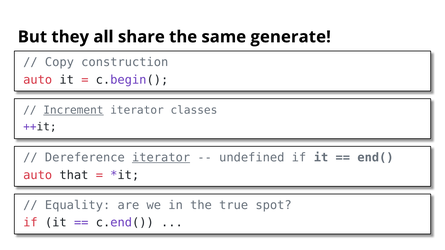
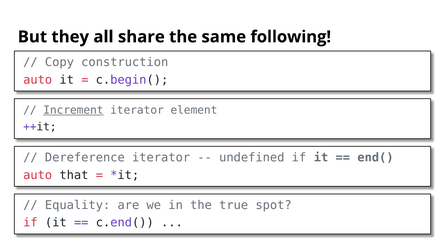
generate: generate -> following (291, 37)
classes: classes -> element (194, 110)
iterator underline: present -> none (161, 158)
